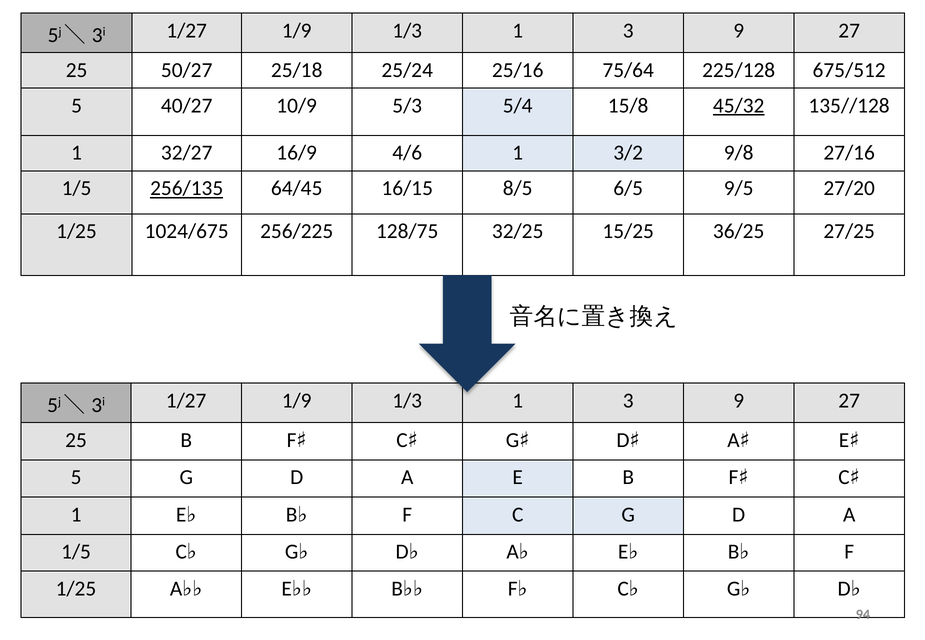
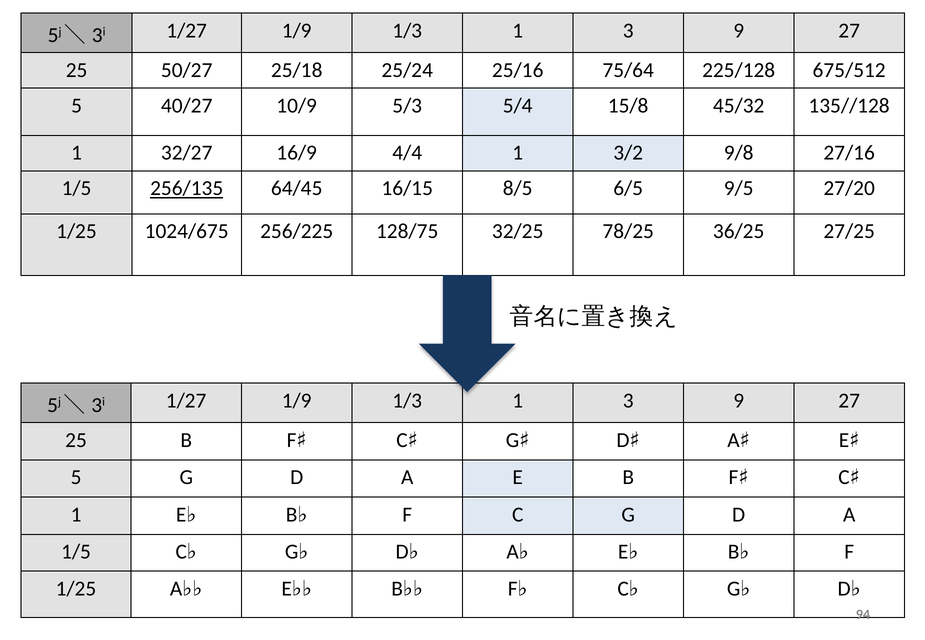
45/32 underline: present -> none (739, 106)
4/6: 4/6 -> 4/4 (407, 153)
15/25: 15/25 -> 78/25 (628, 232)
